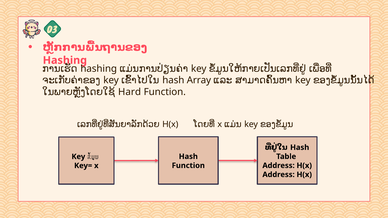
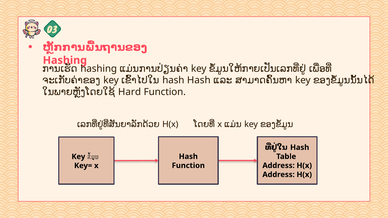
hash Array: Array -> Hash (199, 80)
